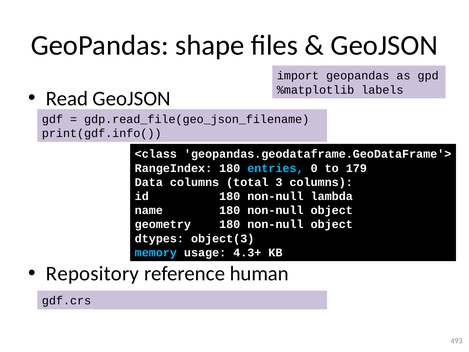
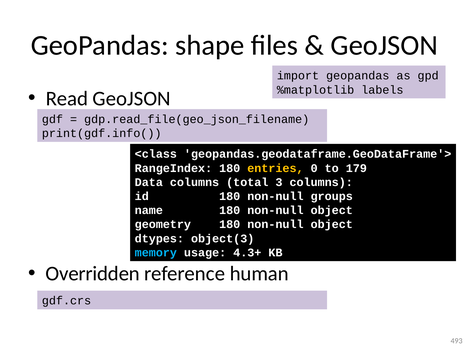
entries colour: light blue -> yellow (275, 168)
lambda: lambda -> groups (332, 196)
Repository: Repository -> Overridden (93, 274)
